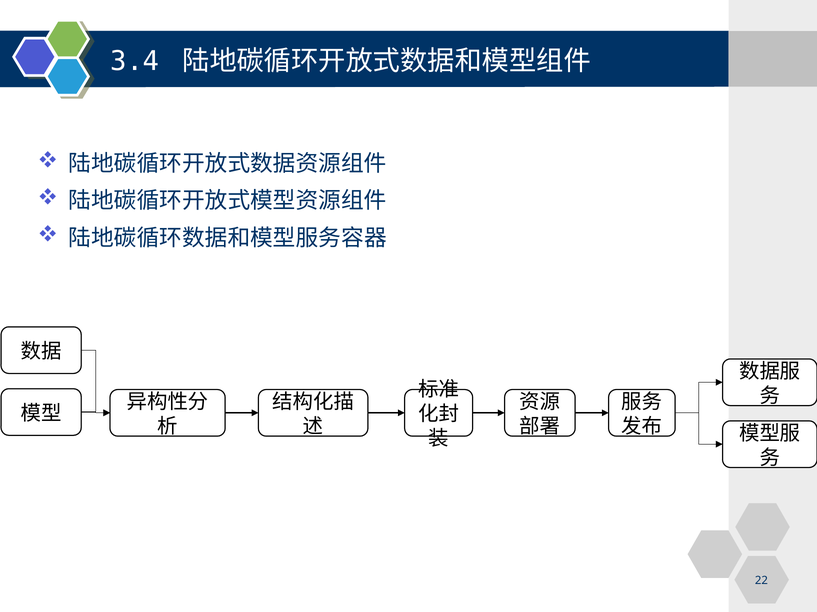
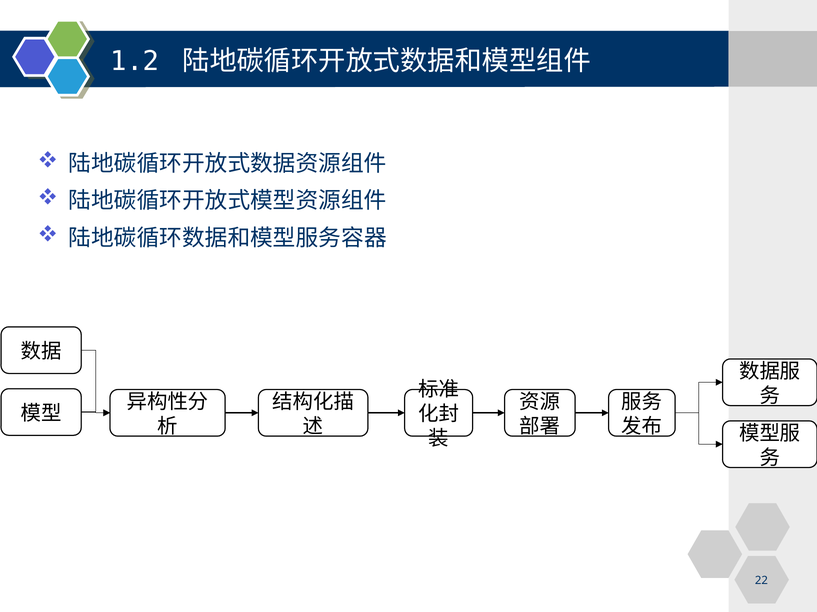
3.4: 3.4 -> 1.2 (135, 61)
